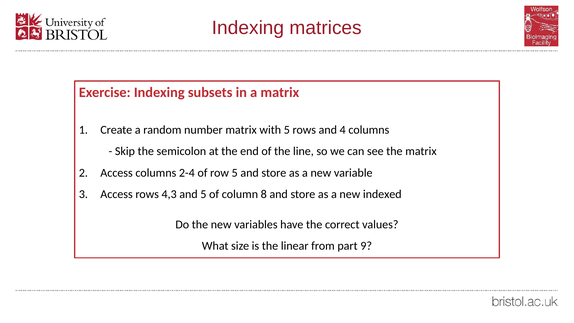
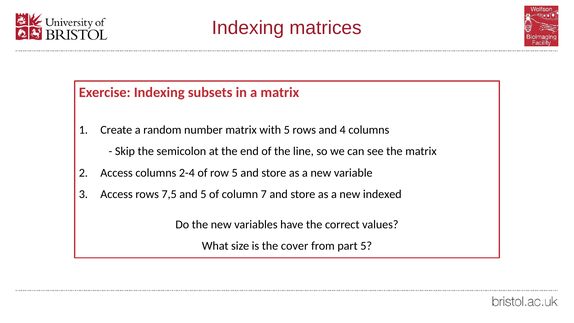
4,3: 4,3 -> 7,5 (169, 194)
8: 8 -> 7 (264, 194)
linear: linear -> cover (295, 246)
part 9: 9 -> 5 (366, 246)
